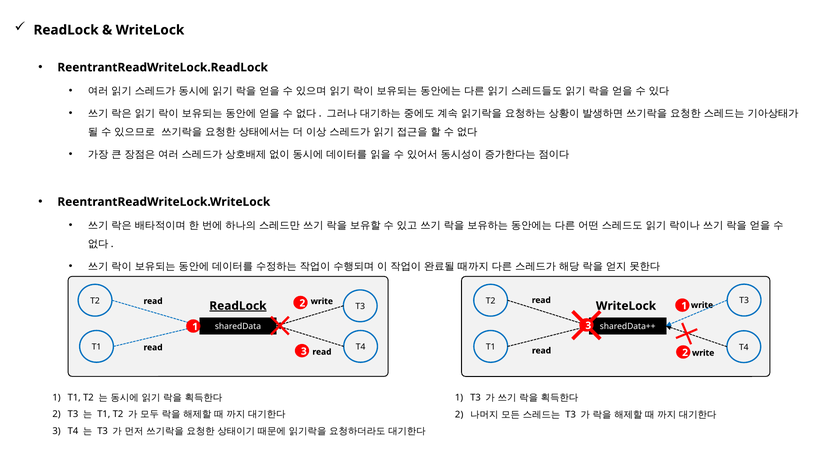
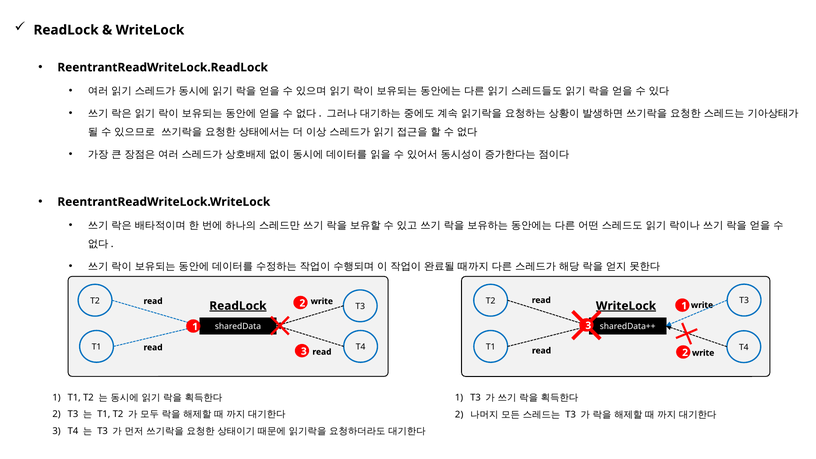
WriteLock underline: none -> present (626, 306)
